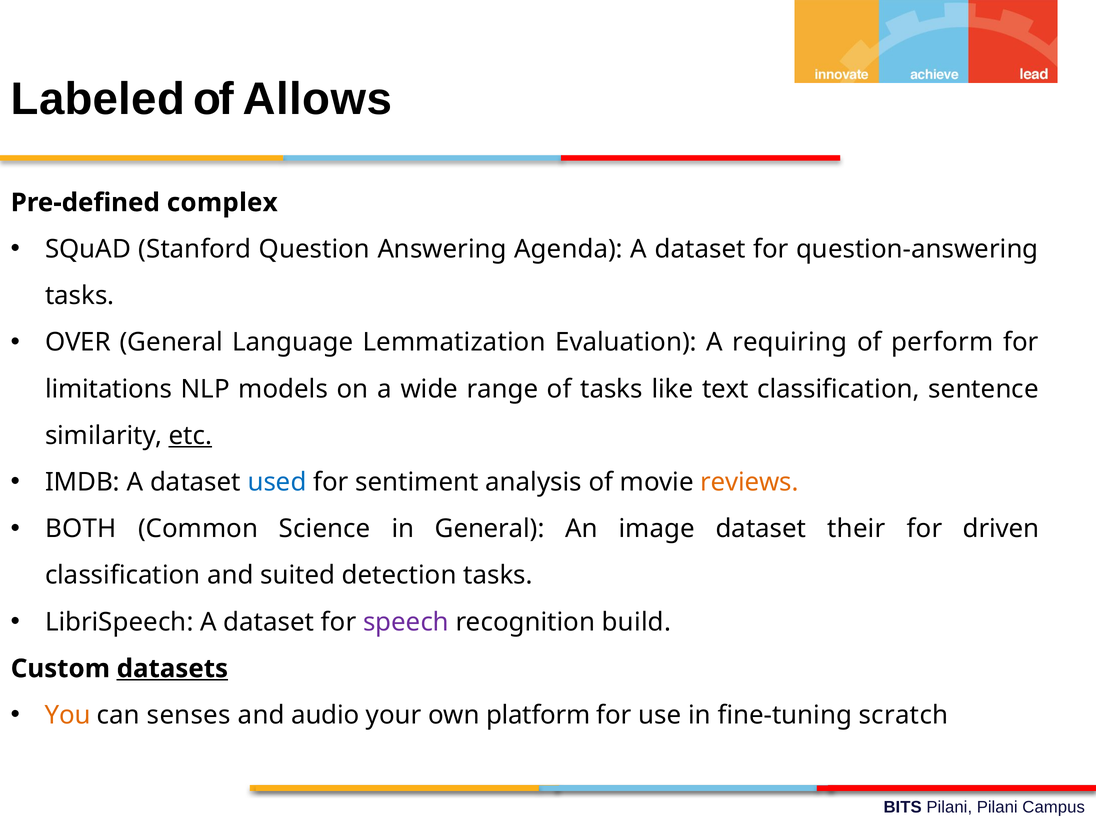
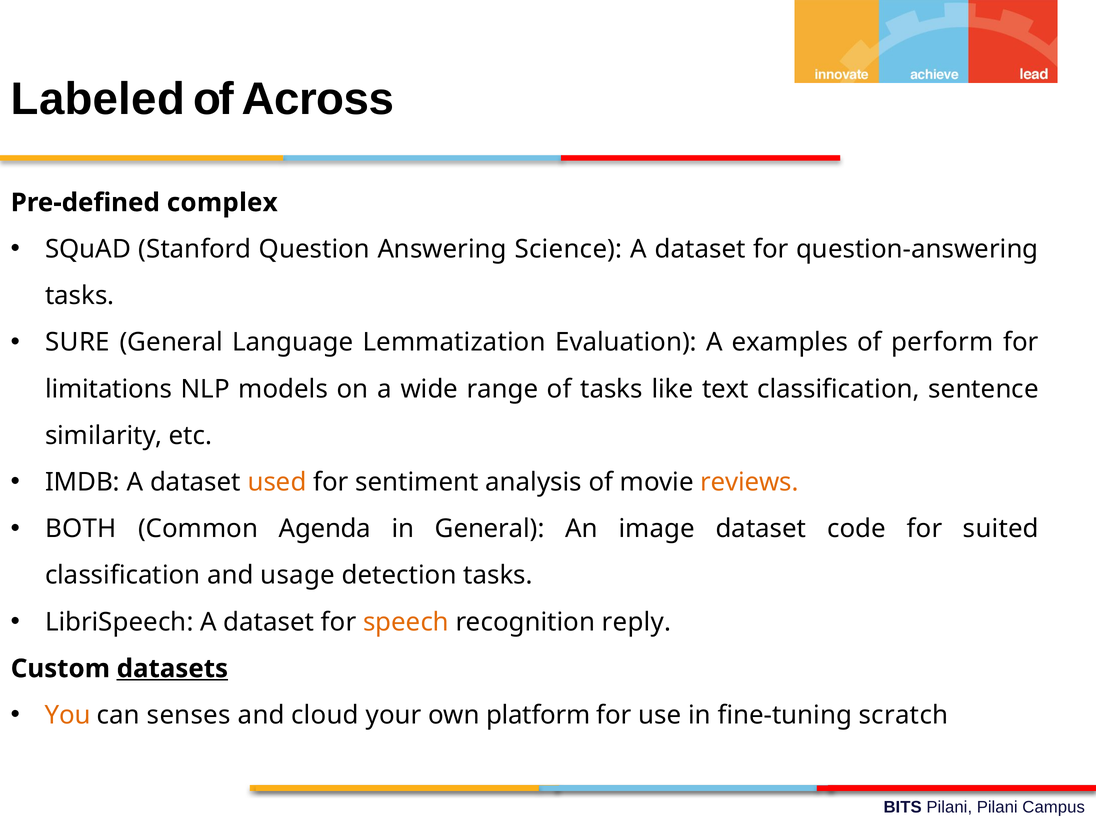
Allows: Allows -> Across (318, 99)
Agenda: Agenda -> Science (568, 249)
OVER: OVER -> SURE (78, 342)
requiring: requiring -> examples (790, 342)
etc underline: present -> none (190, 436)
used colour: blue -> orange (277, 482)
Science: Science -> Agenda (325, 529)
their: their -> code (857, 529)
driven: driven -> suited (1001, 529)
suited: suited -> usage (298, 575)
speech colour: purple -> orange (406, 622)
build: build -> reply (636, 622)
audio: audio -> cloud (325, 715)
